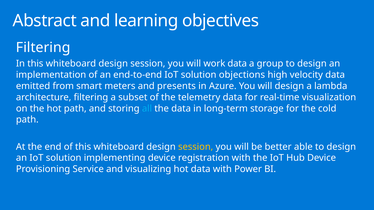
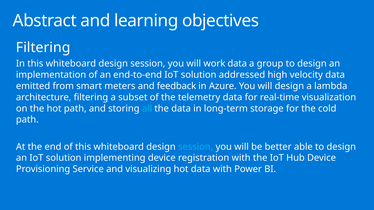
objections: objections -> addressed (242, 75)
presents: presents -> feedback (177, 86)
session colour: yellow -> light blue (196, 147)
